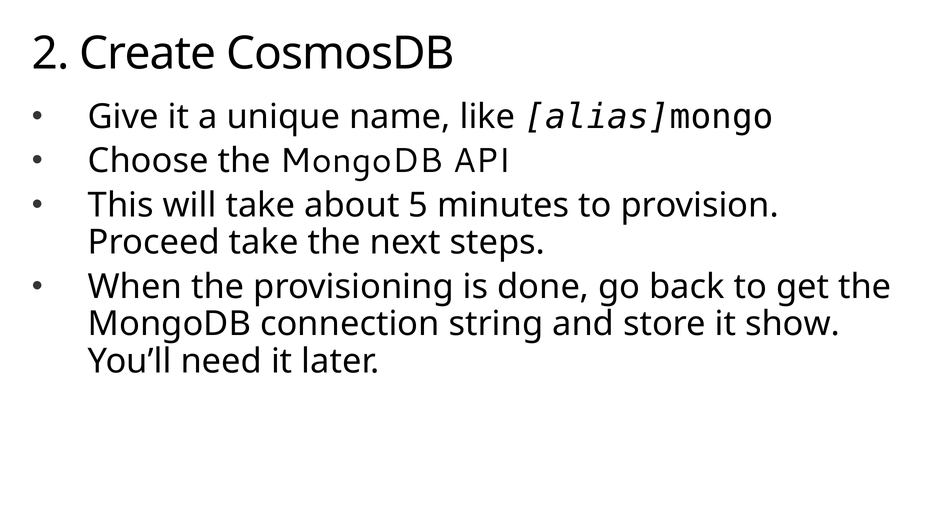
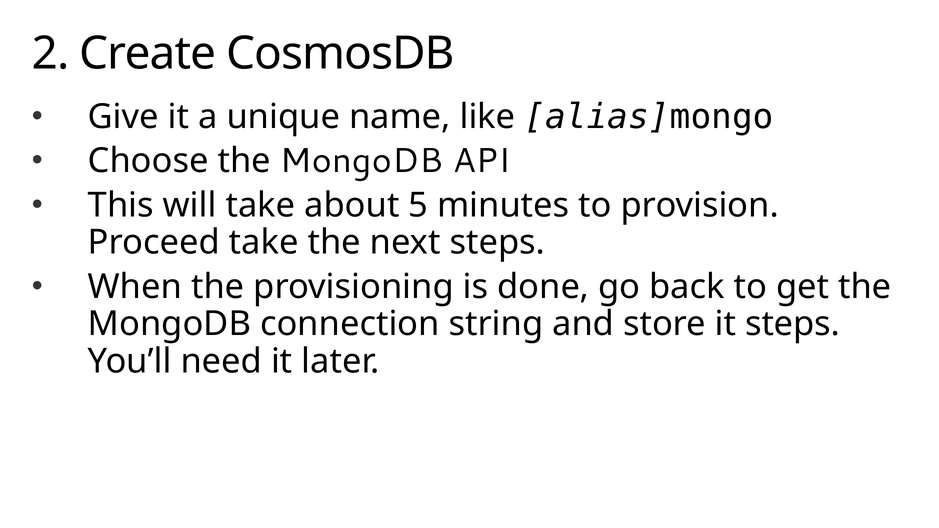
it show: show -> steps (793, 324)
